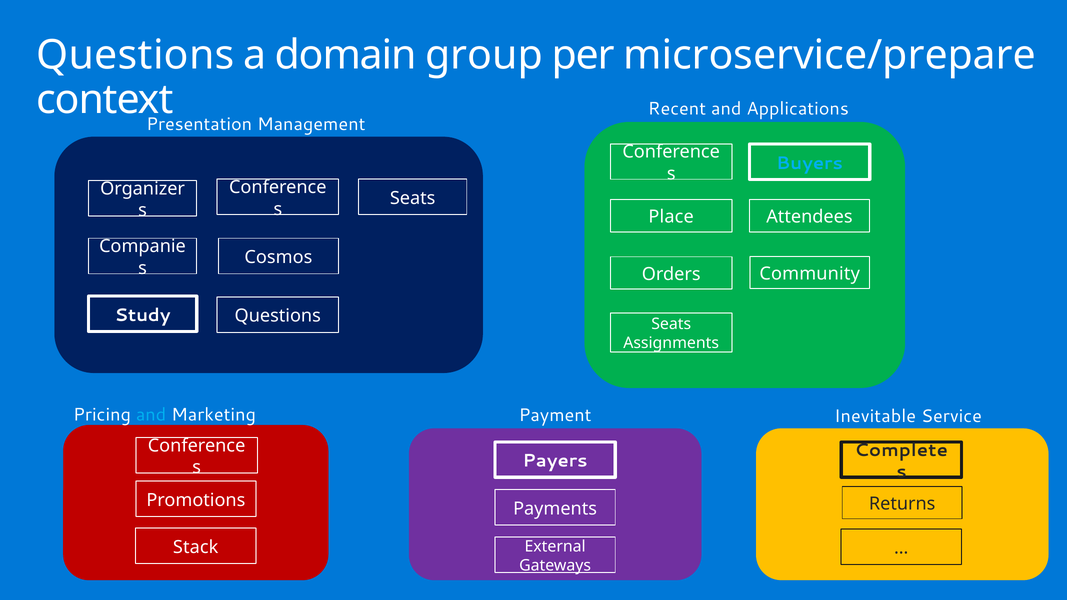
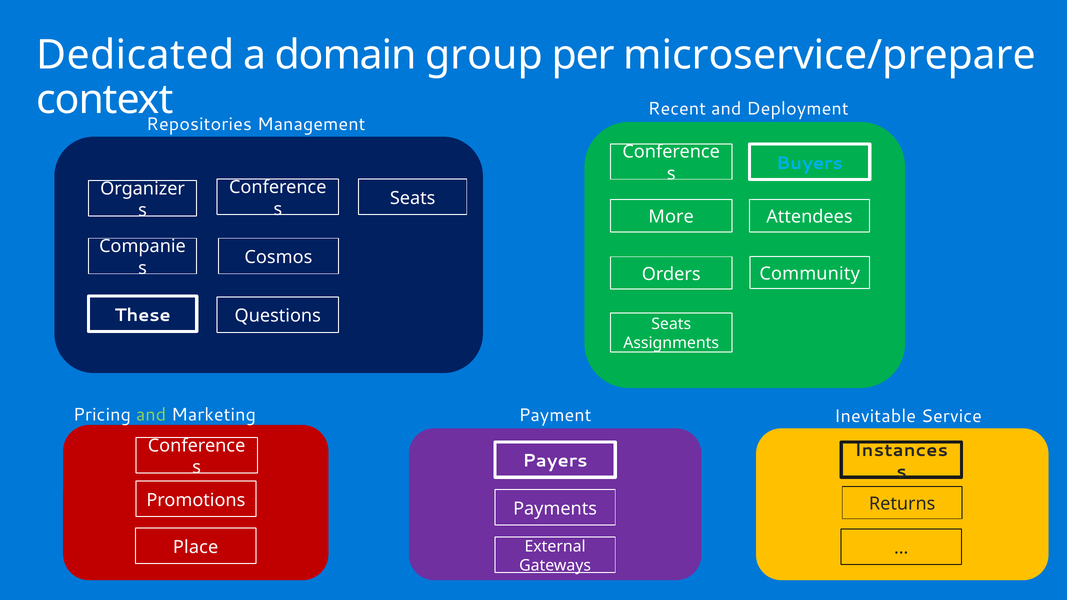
Questions: Questions -> Dedicated (135, 55)
Applications: Applications -> Deployment (798, 109)
Presentation: Presentation -> Repositories (199, 124)
Place: Place -> More (671, 217)
Study: Study -> These (143, 315)
and colour: light blue -> light green (151, 415)
Complete: Complete -> Instances (901, 450)
Stack: Stack -> Place (196, 547)
